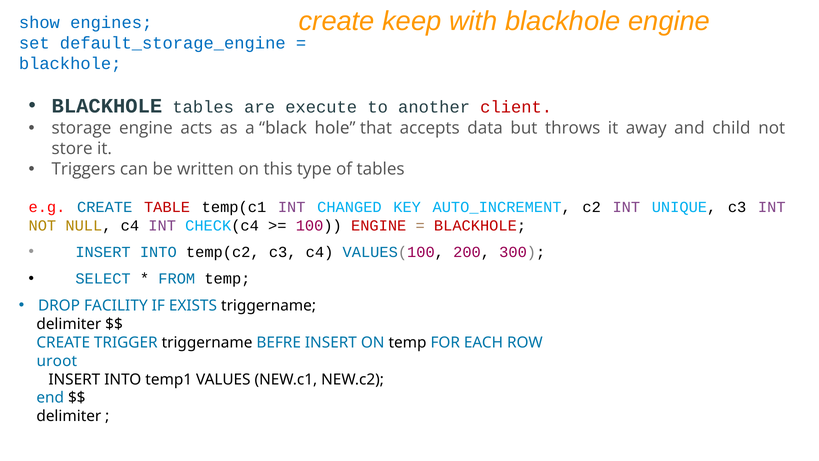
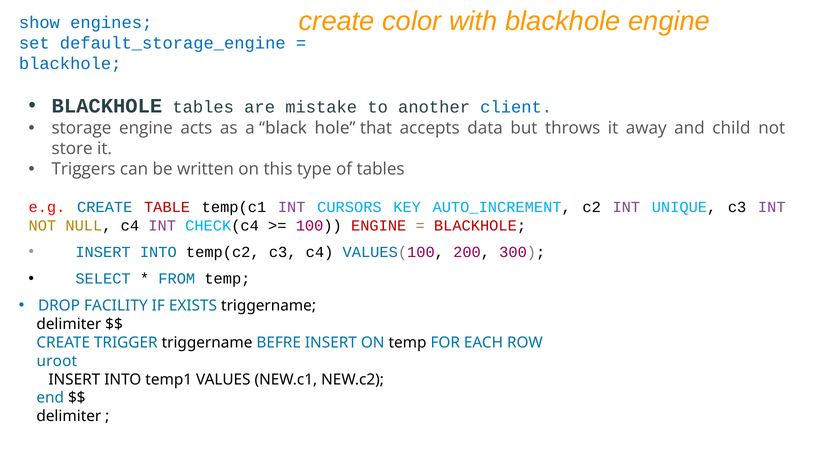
keep: keep -> color (412, 21)
execute: execute -> mistake (321, 107)
client colour: red -> blue (516, 107)
CHANGED: CHANGED -> CURSORS (349, 207)
